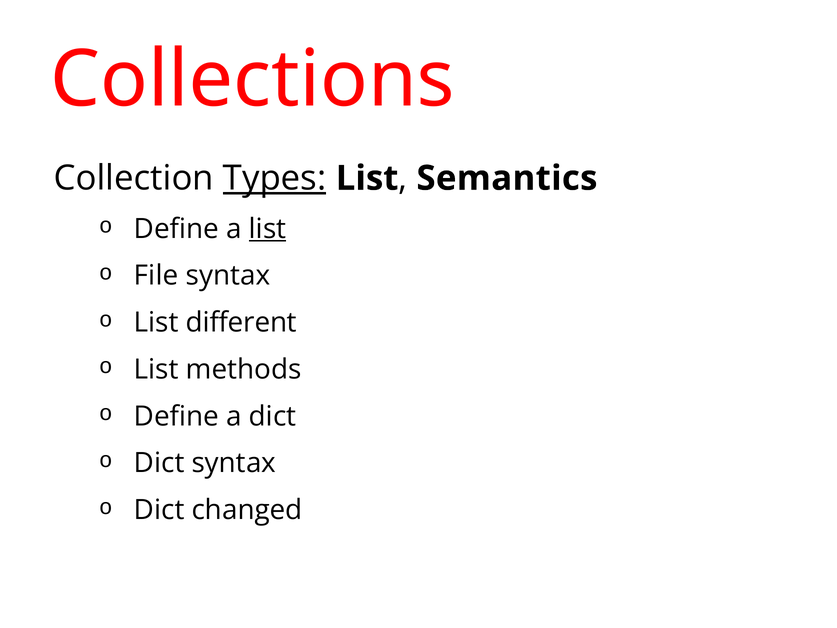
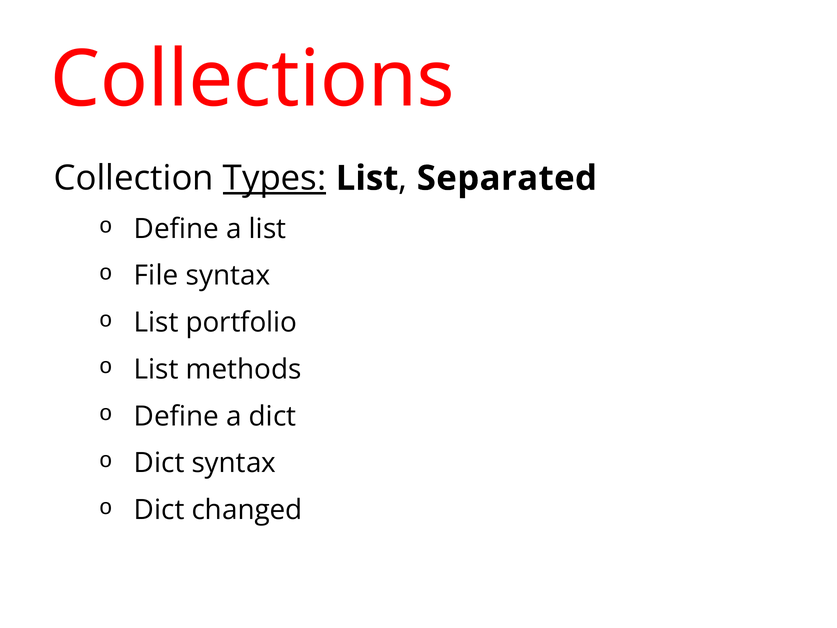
Semantics: Semantics -> Separated (507, 178)
list underline: present -> none (268, 229)
different: different -> portfolio (241, 322)
